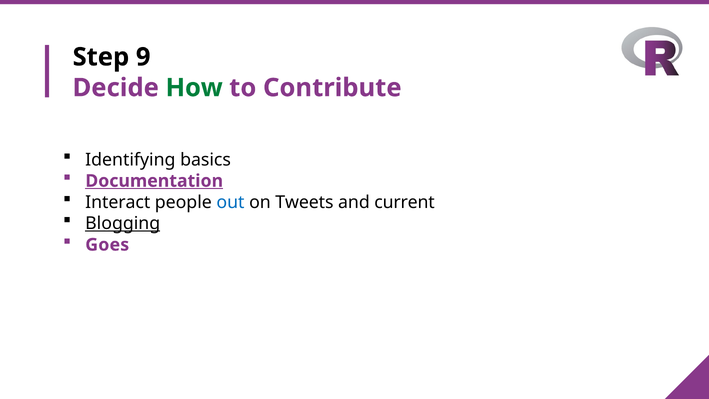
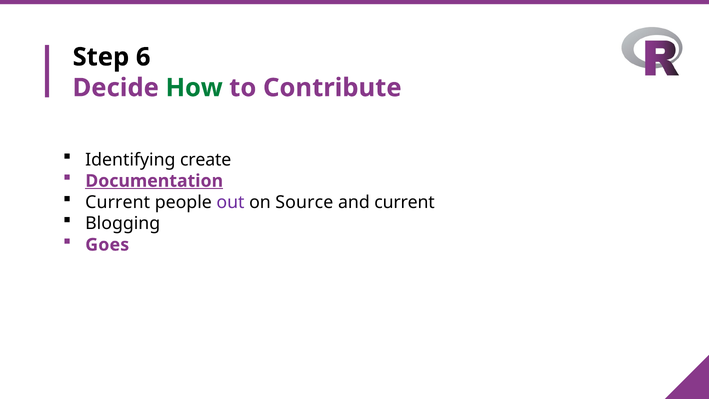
9: 9 -> 6 (143, 57)
basics: basics -> create (206, 160)
Interact: Interact -> Current (118, 202)
out colour: blue -> purple (230, 202)
Tweets: Tweets -> Source (304, 202)
Blogging underline: present -> none (123, 223)
